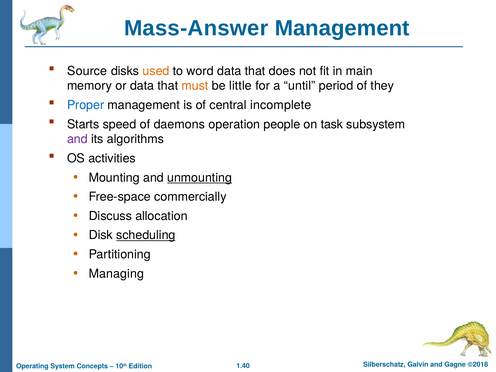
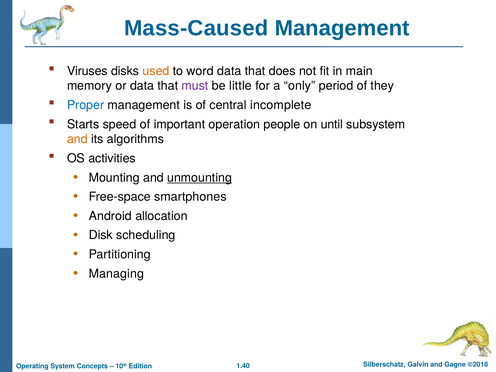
Mass-Answer: Mass-Answer -> Mass-Caused (196, 28)
Source: Source -> Viruses (87, 71)
must colour: orange -> purple (195, 86)
until: until -> only (300, 86)
daemons: daemons -> important (179, 124)
task: task -> until (332, 124)
and colour: purple -> orange (77, 139)
commercially: commercially -> smartphones (190, 197)
Discuss: Discuss -> Android (110, 216)
scheduling underline: present -> none (146, 235)
